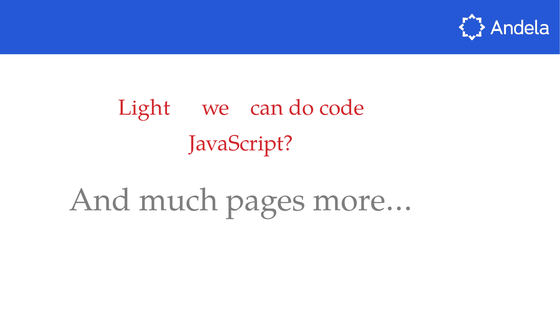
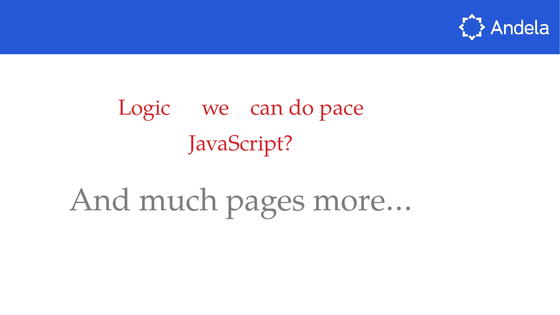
Light: Light -> Logic (144, 108)
code: code -> pace (342, 108)
